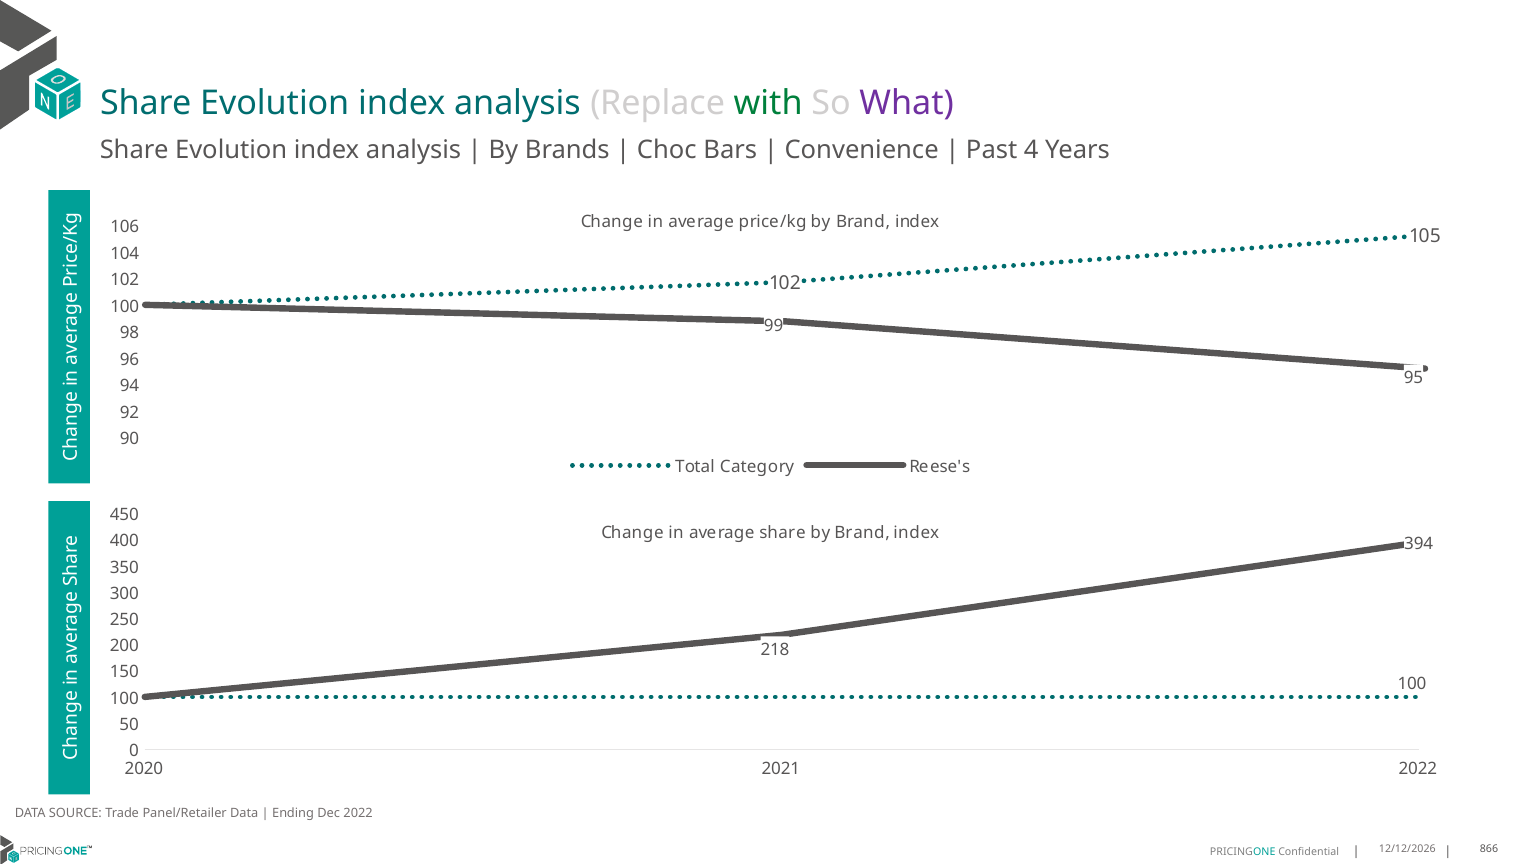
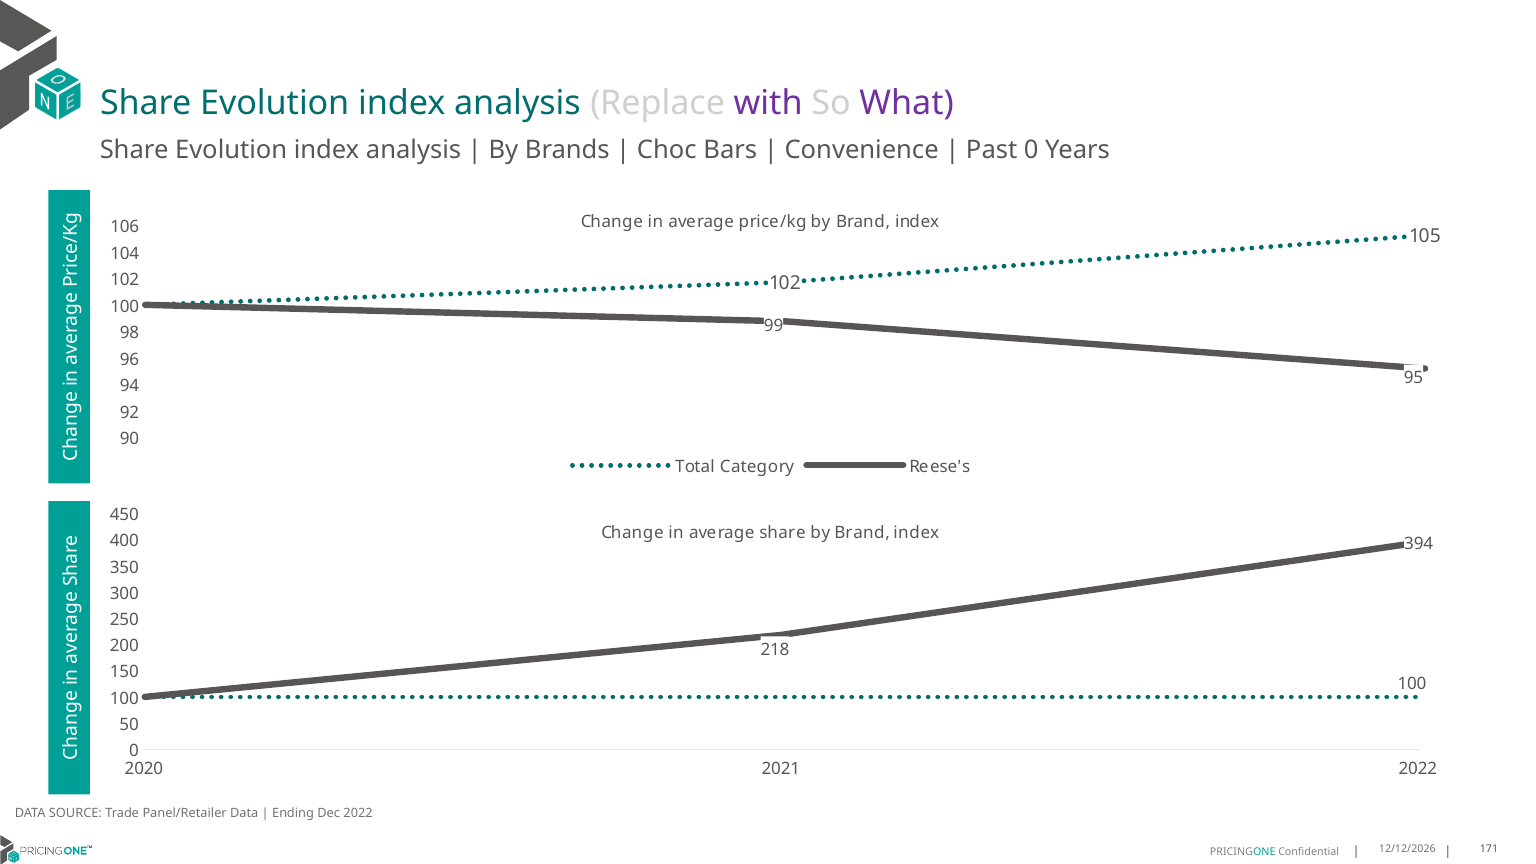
with colour: green -> purple (768, 103)
Past 4: 4 -> 0 (1031, 150)
866: 866 -> 171 (1489, 850)
